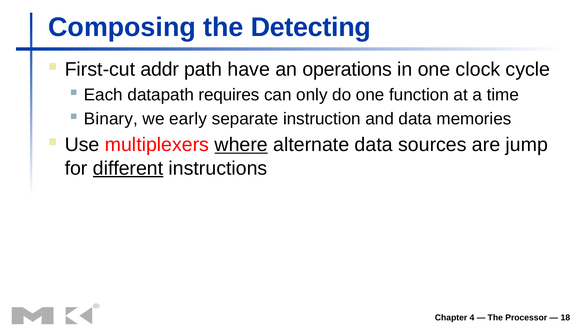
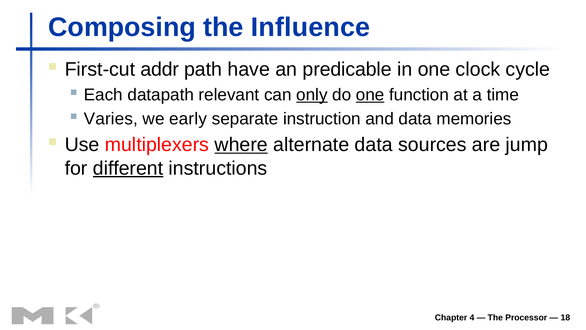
Detecting: Detecting -> Influence (311, 27)
operations: operations -> predicable (347, 69)
requires: requires -> relevant (229, 95)
only underline: none -> present (312, 95)
one underline: none -> present (370, 95)
Binary: Binary -> Varies (111, 119)
